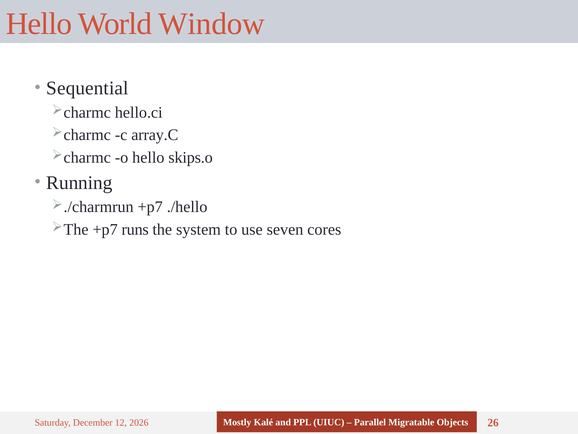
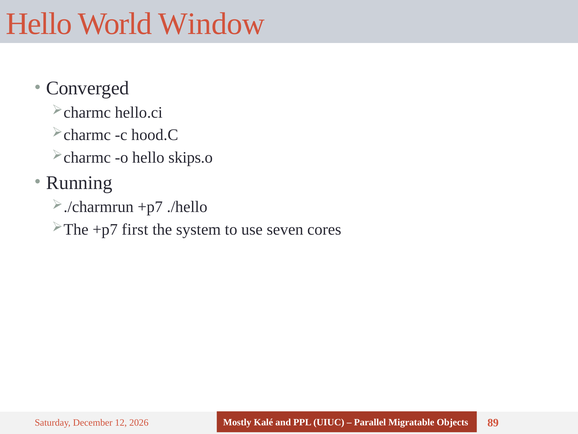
Sequential: Sequential -> Converged (88, 88)
array.C: array.C -> hood.C (155, 135)
runs: runs -> first (135, 229)
26: 26 -> 89 (493, 422)
